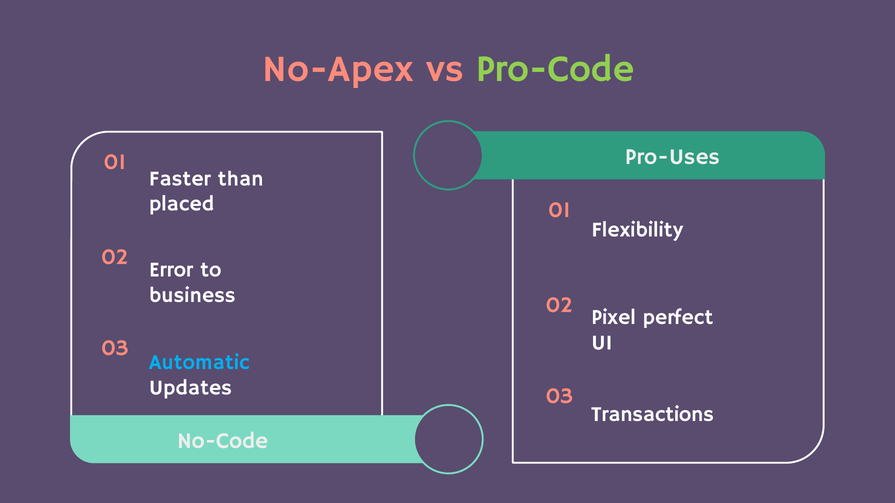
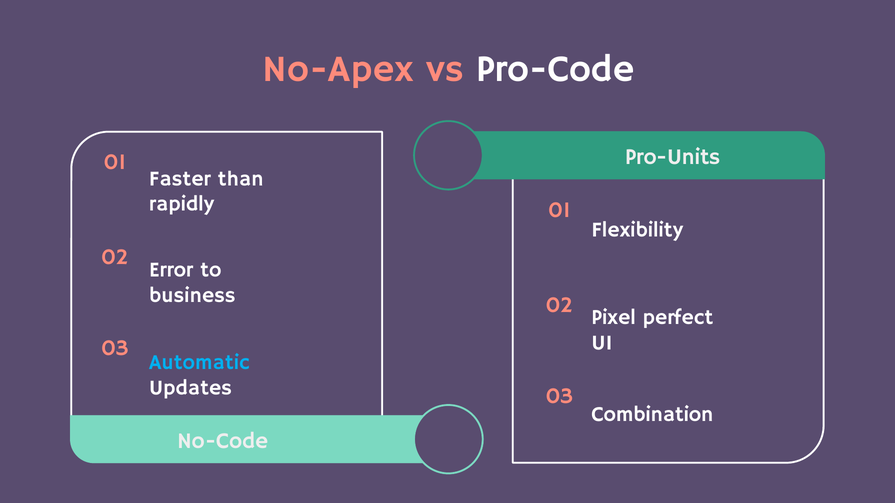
Pro-Code colour: light green -> white (555, 69)
Pro-Uses: Pro-Uses -> Pro-Units (673, 157)
placed: placed -> rapidly (182, 204)
Transactions: Transactions -> Combination (652, 415)
